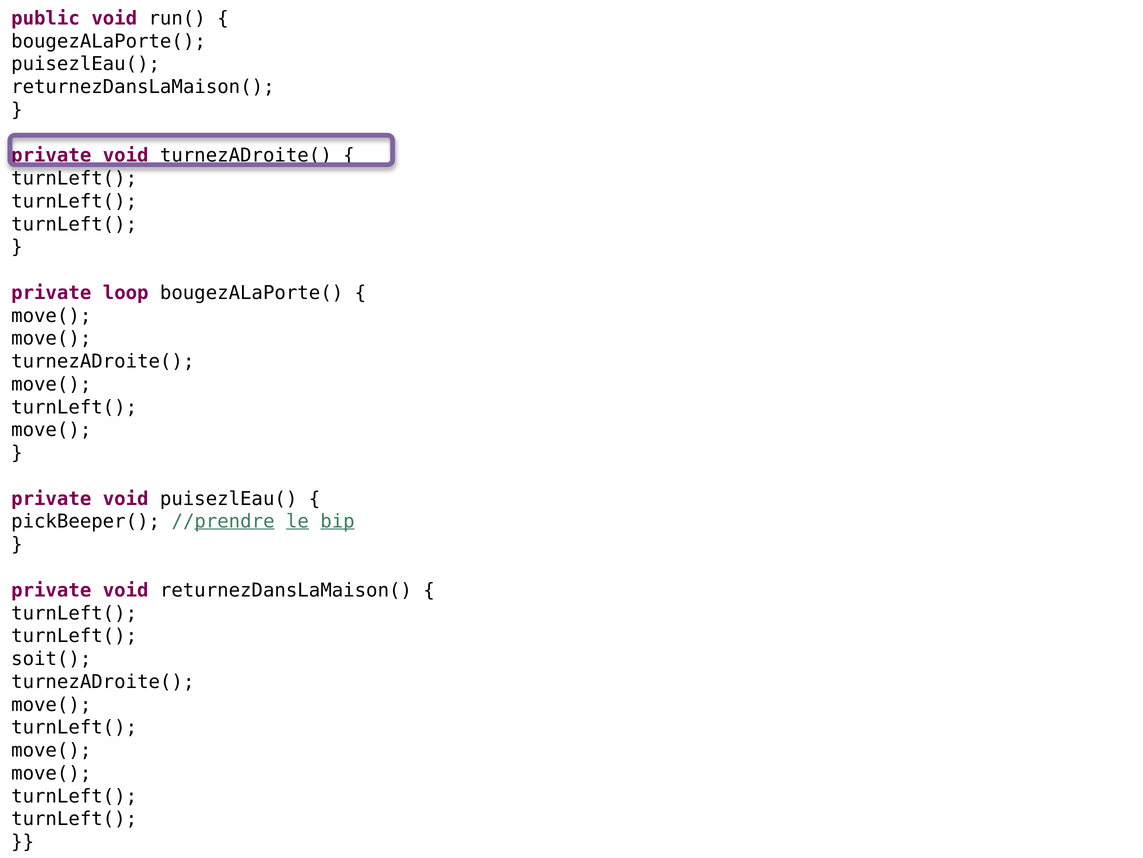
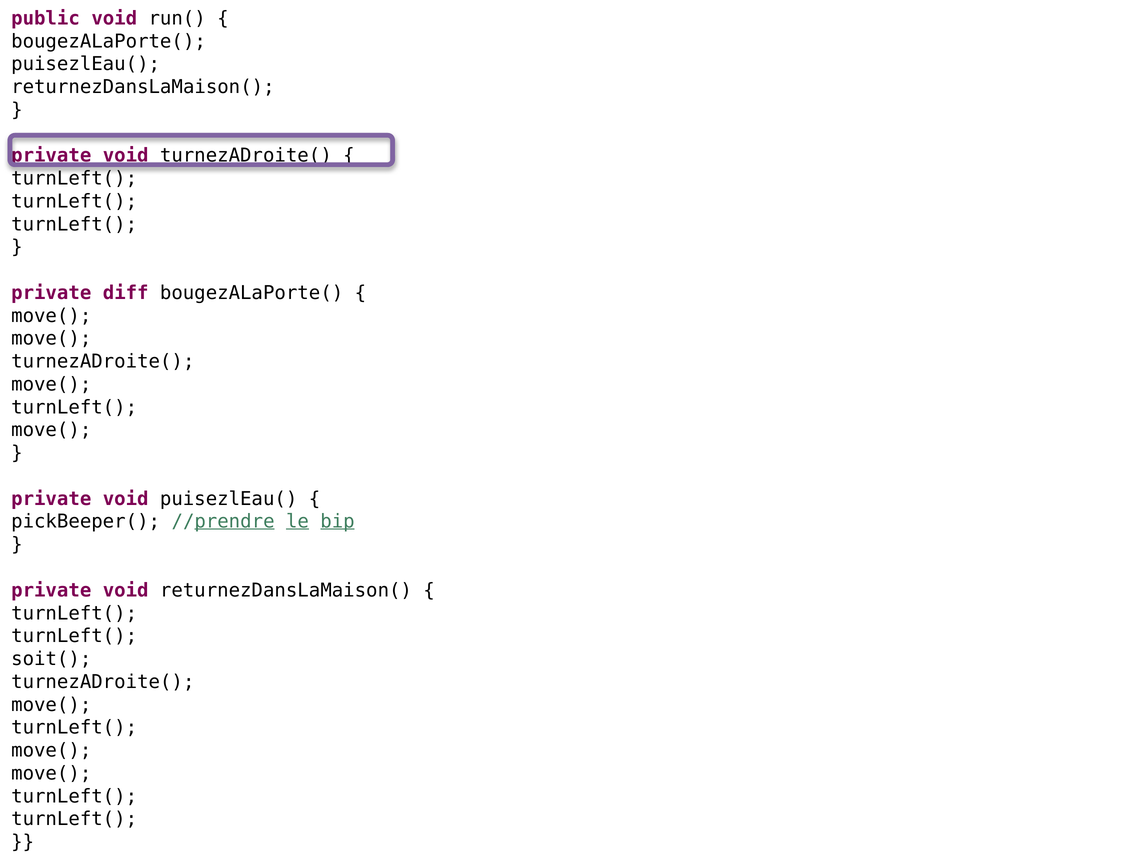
loop: loop -> diff (126, 293)
